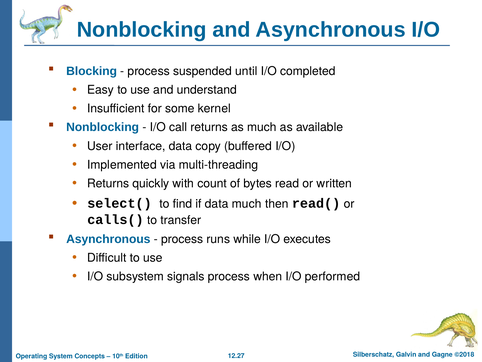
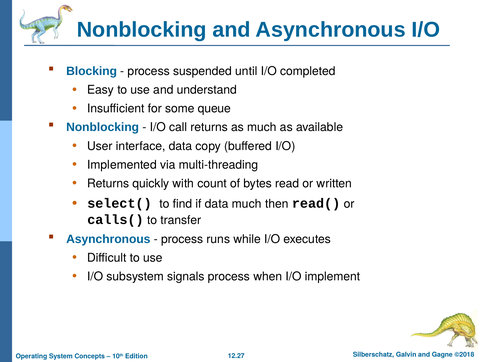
kernel: kernel -> queue (214, 108)
performed: performed -> implement (333, 276)
